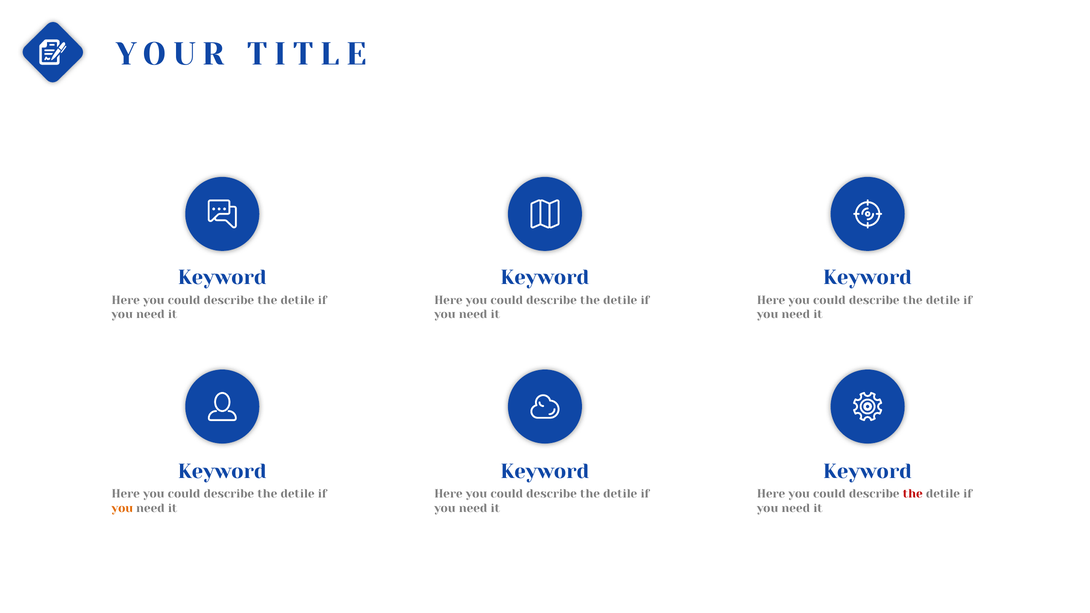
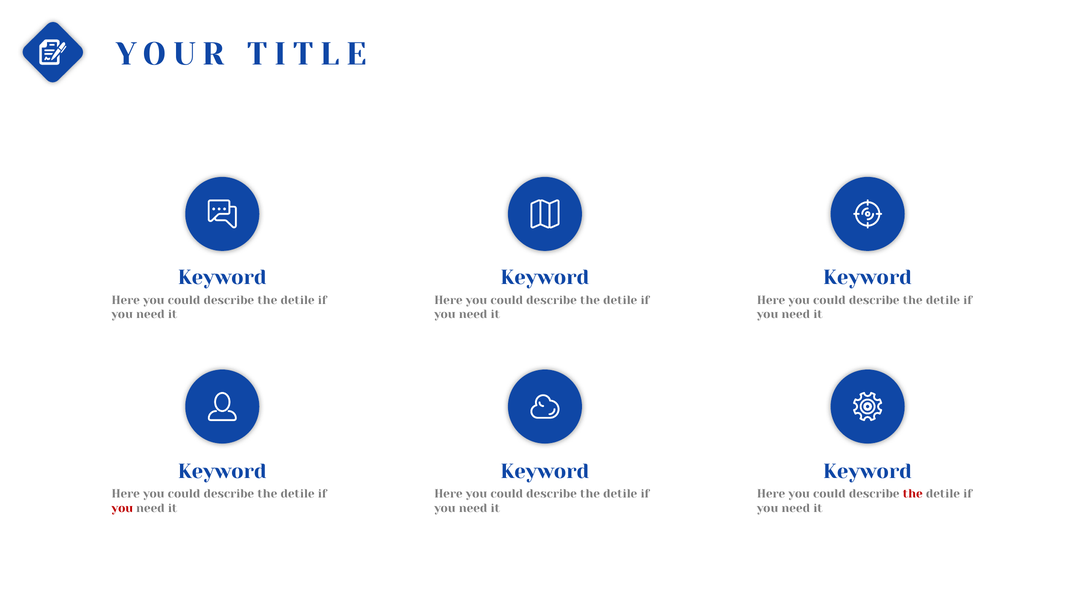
you colour: orange -> red (122, 508)
